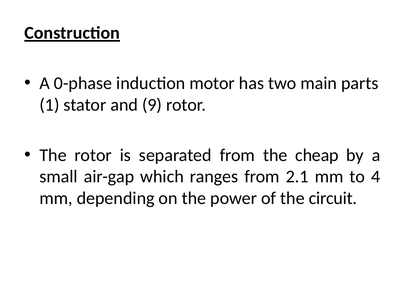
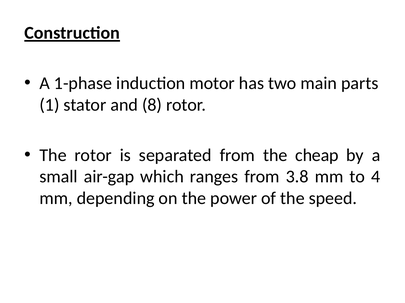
0-phase: 0-phase -> 1-phase (83, 83)
9: 9 -> 8 (152, 105)
2.1: 2.1 -> 3.8 (297, 177)
circuit: circuit -> speed (333, 199)
